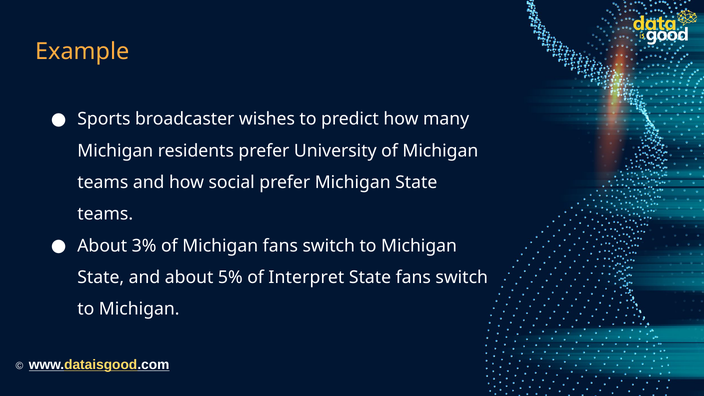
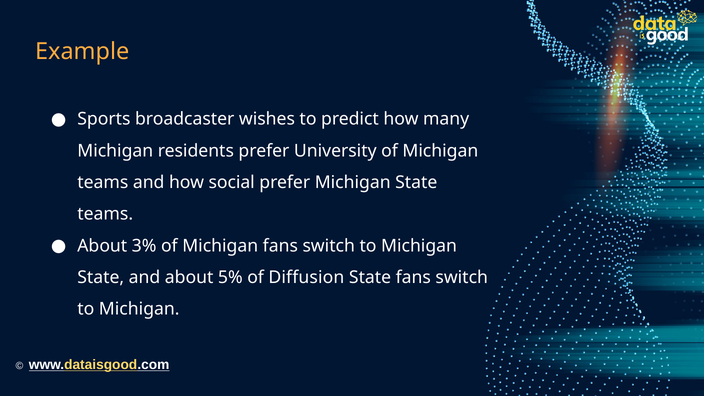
Interpret: Interpret -> Diffusion (306, 278)
